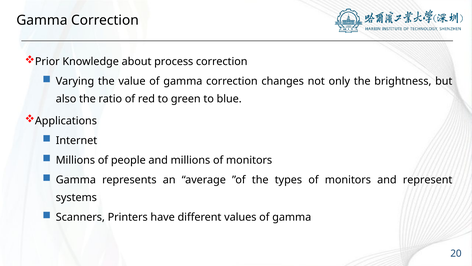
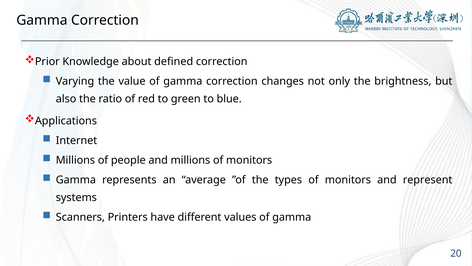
process: process -> defined (174, 61)
